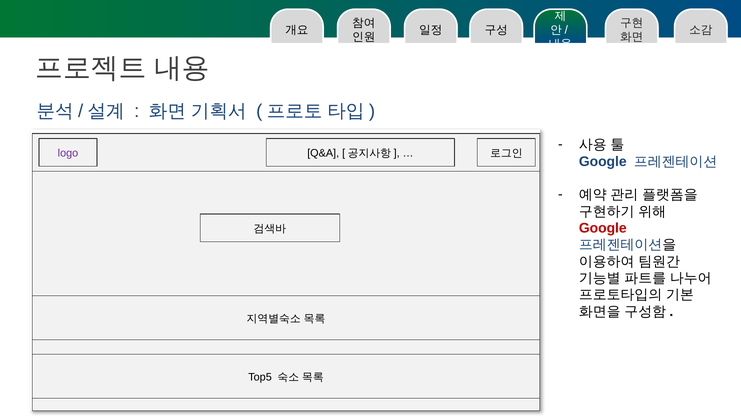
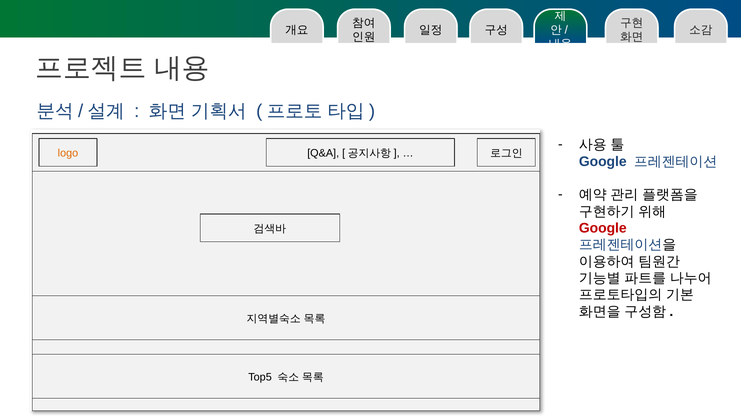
logo colour: purple -> orange (68, 153)
